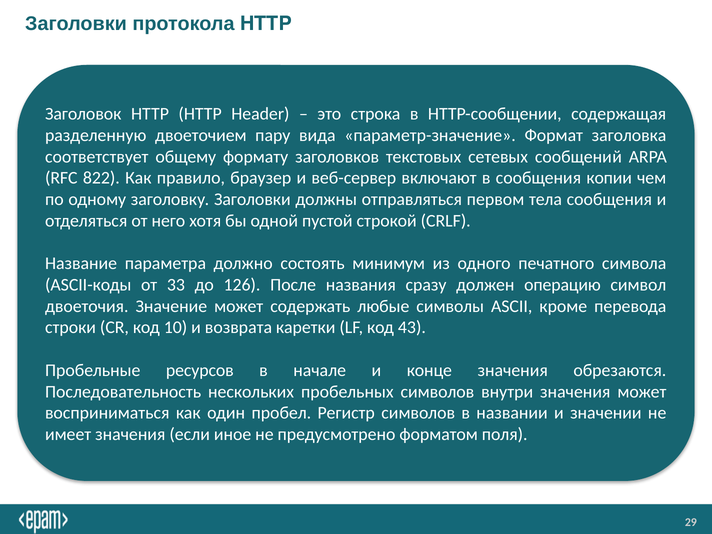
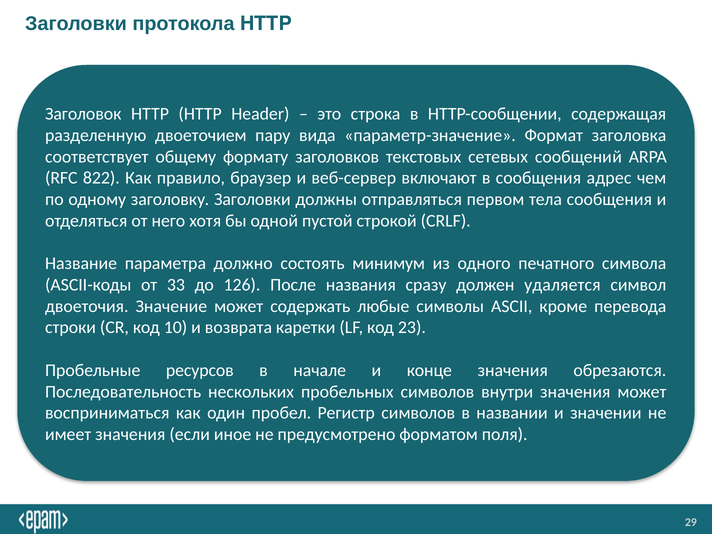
копии: копии -> адрес (609, 178)
операцию: операцию -> удаляется (562, 285)
43: 43 -> 23 (412, 328)
